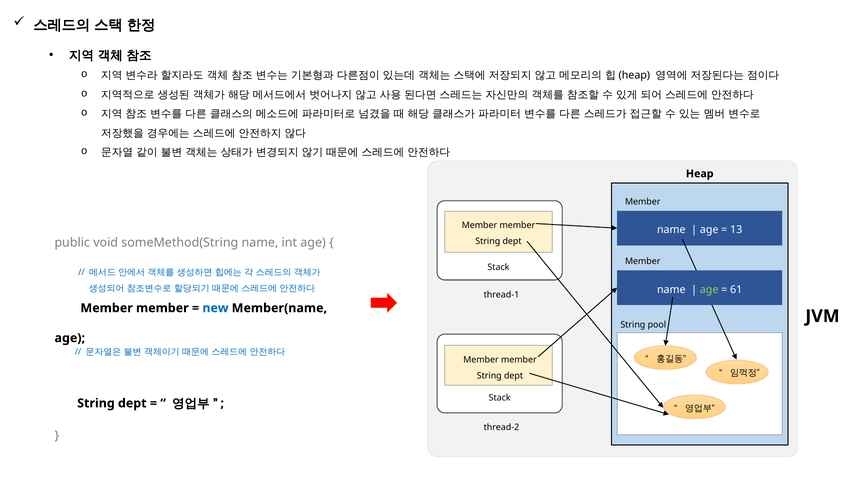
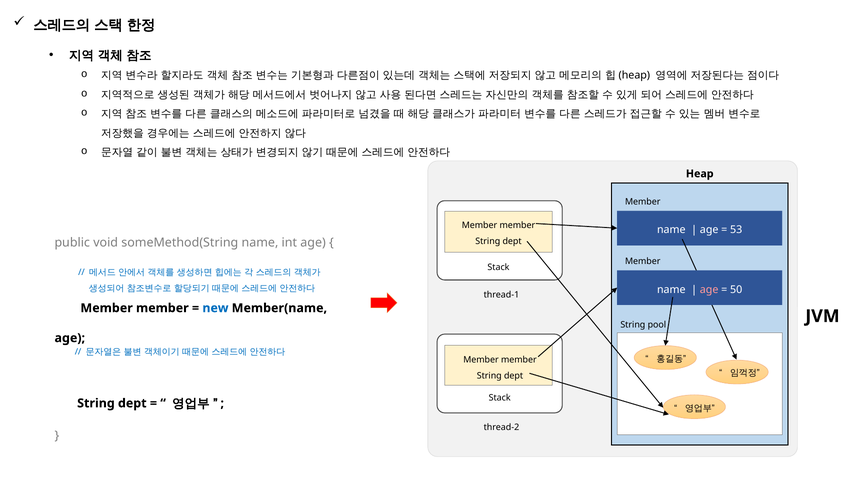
13: 13 -> 53 (736, 230)
age colour: light green -> pink (709, 290)
61: 61 -> 50 (736, 290)
